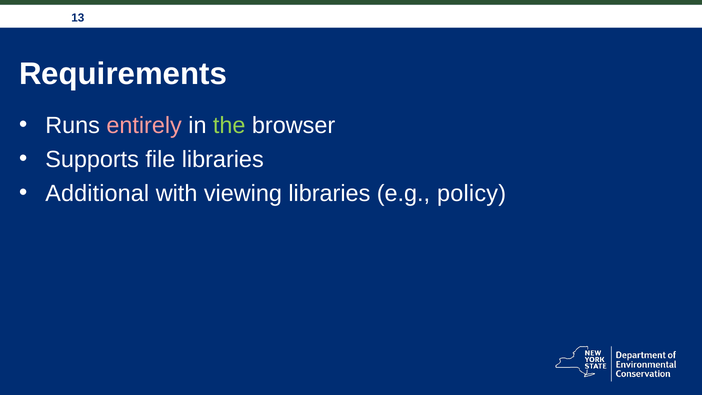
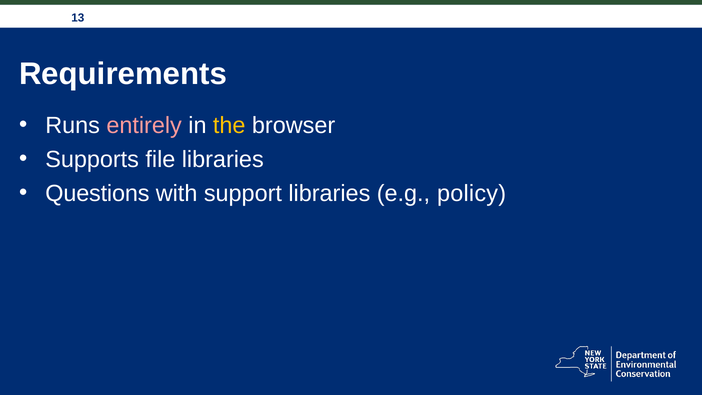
the colour: light green -> yellow (229, 125)
Additional: Additional -> Questions (97, 193)
viewing: viewing -> support (243, 193)
